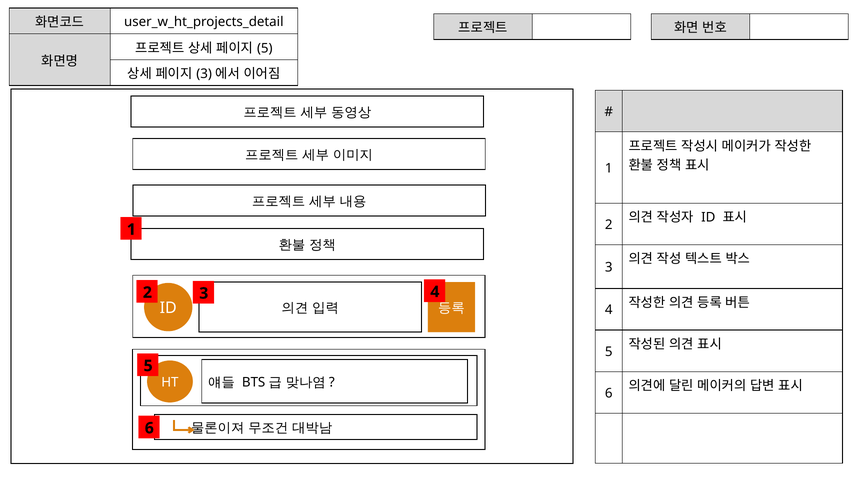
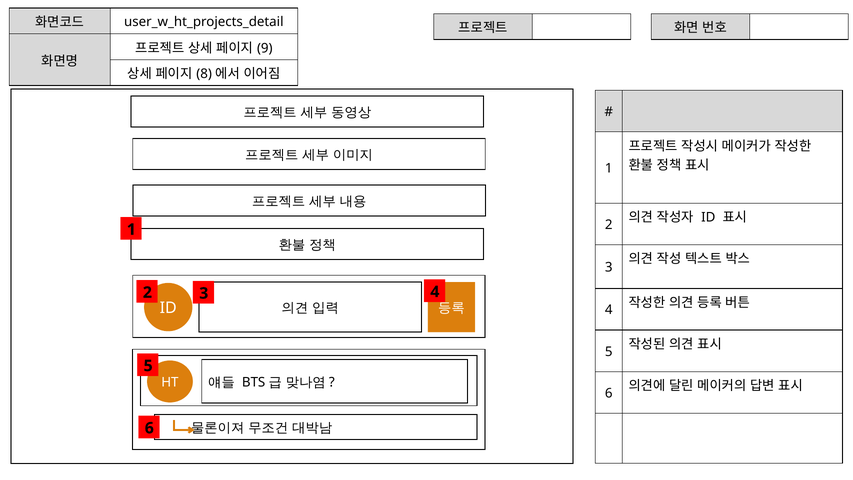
5: 5 -> 9 (265, 48)
3: 3 -> 8 (204, 74)
